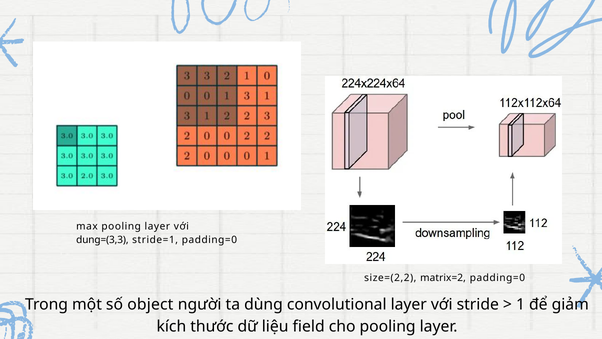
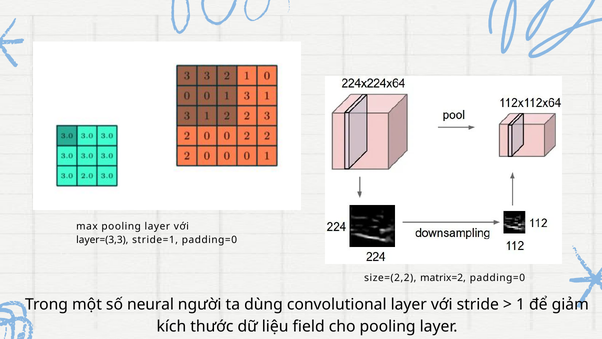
dung=(3,3: dung=(3,3 -> layer=(3,3 (102, 240)
object: object -> neural (151, 304)
